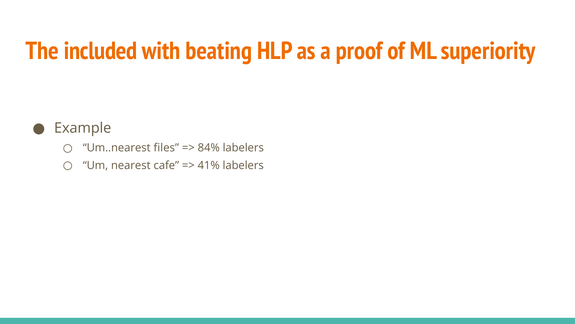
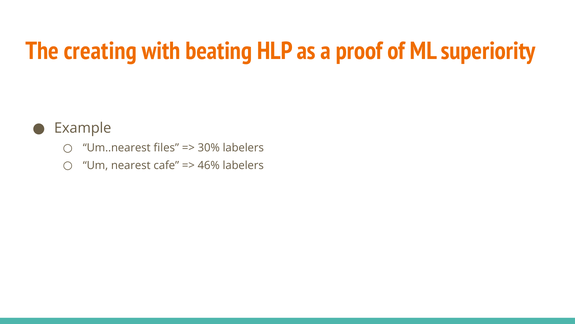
included: included -> creating (100, 51)
84%: 84% -> 30% (209, 148)
41%: 41% -> 46% (209, 165)
